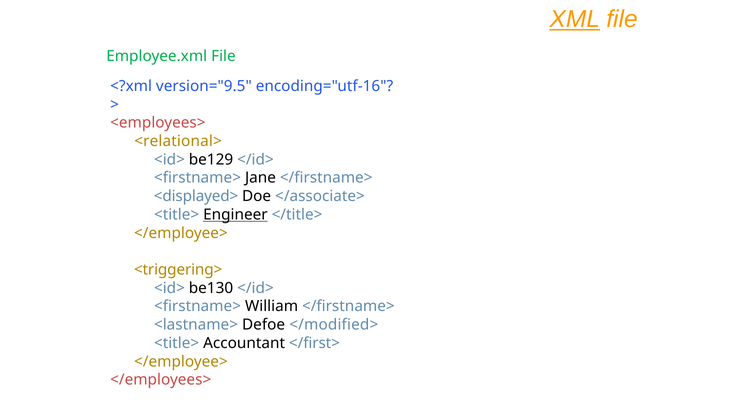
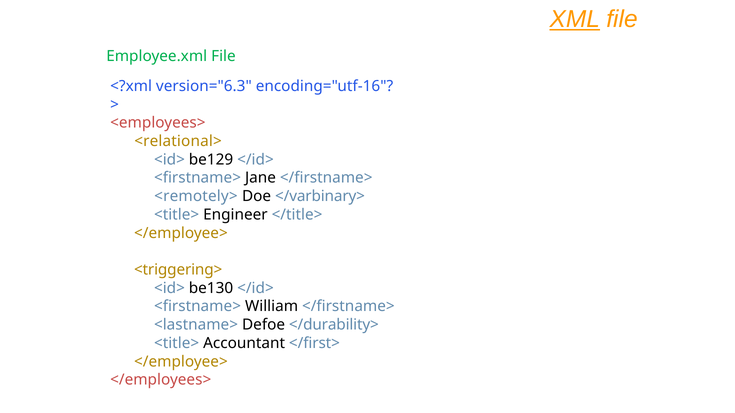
version="9.5: version="9.5 -> version="6.3 (204, 86)
<displayed>: <displayed> -> <remotely> (196, 196)
</associate>: </associate> -> </varbinary> (320, 196)
Engineer underline: present -> none (235, 215)
</modified>: </modified> -> </durability> (334, 325)
